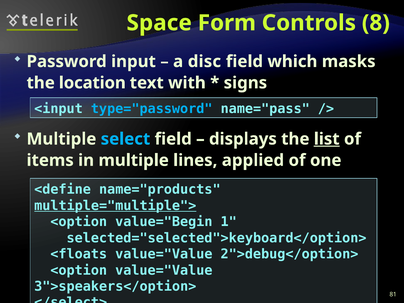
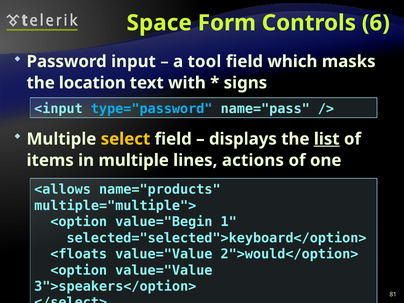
8: 8 -> 6 (376, 23)
disc: disc -> tool (204, 62)
select colour: light blue -> yellow (125, 139)
applied: applied -> actions (253, 160)
<define: <define -> <allows (63, 189)
multiple="multiple"> underline: present -> none (115, 206)
2">debug</option>: 2">debug</option> -> 2">would</option> (289, 254)
